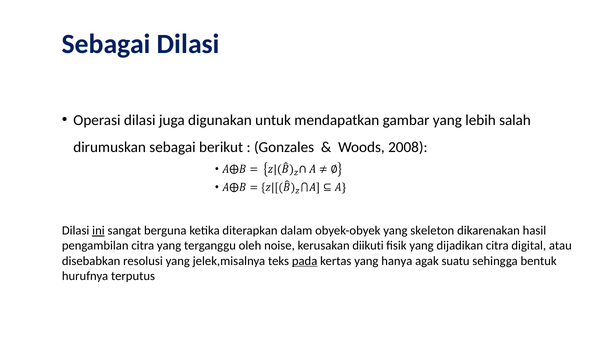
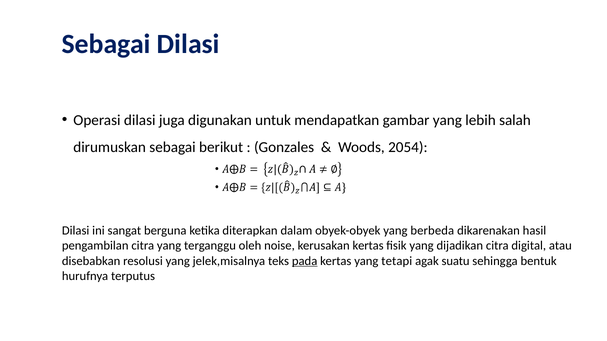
2008: 2008 -> 2054 (408, 148)
ini underline: present -> none (98, 231)
skeleton: skeleton -> berbeda (432, 231)
kerusakan diikuti: diikuti -> kertas (368, 246)
hanya: hanya -> tetapi (397, 261)
